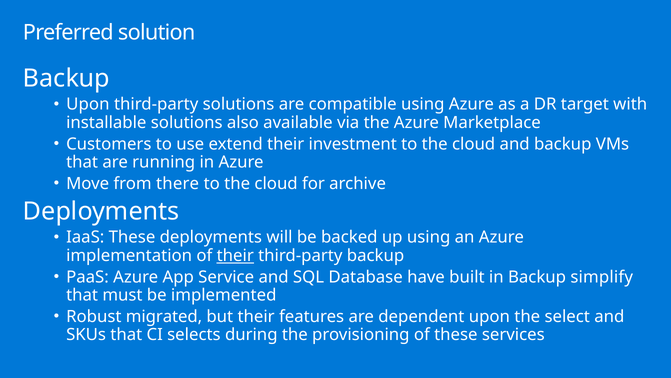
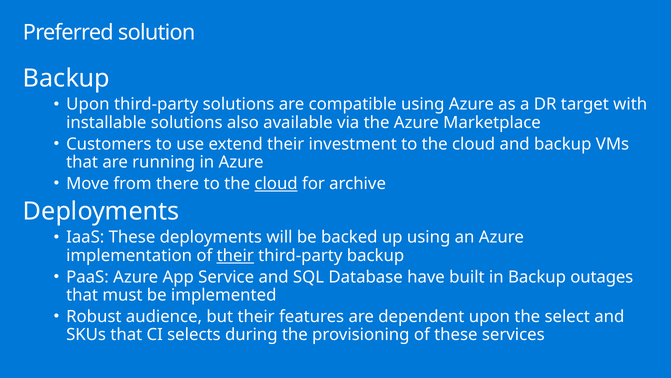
cloud underline: none -> present (276, 183)
simplify: simplify -> outages (602, 277)
migrated: migrated -> audience (164, 316)
